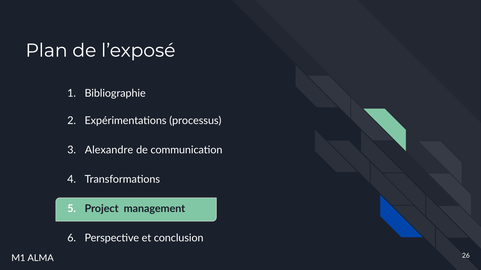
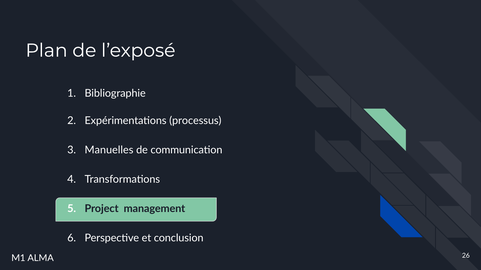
Alexandre: Alexandre -> Manuelles (109, 150)
